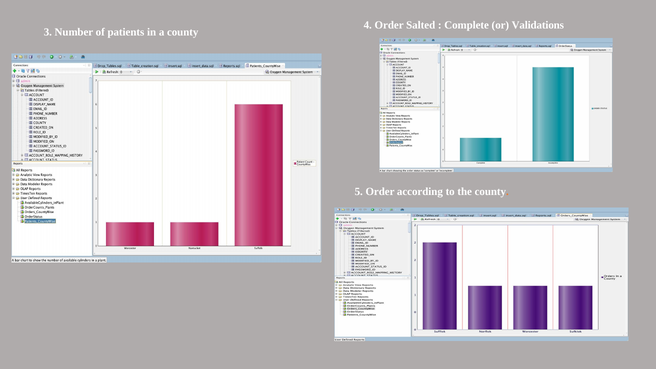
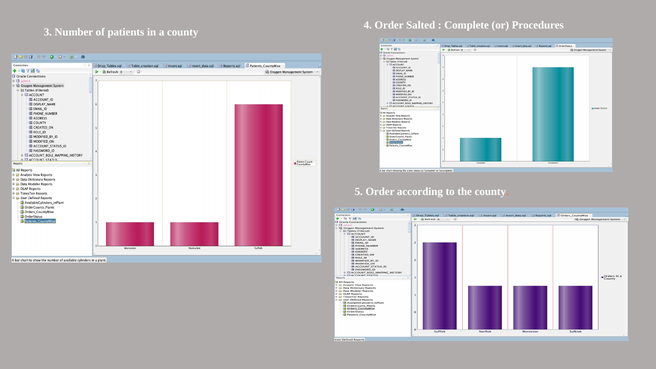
Validations: Validations -> Procedures (538, 25)
